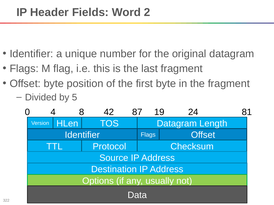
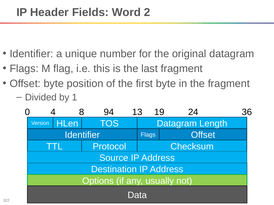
5: 5 -> 1 (75, 98)
42: 42 -> 94 (109, 112)
87: 87 -> 13 (137, 112)
81: 81 -> 36 (247, 112)
